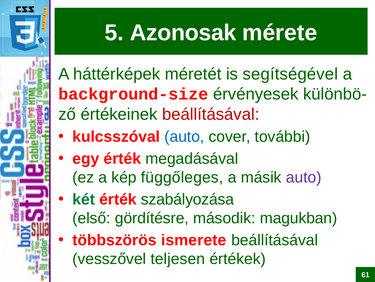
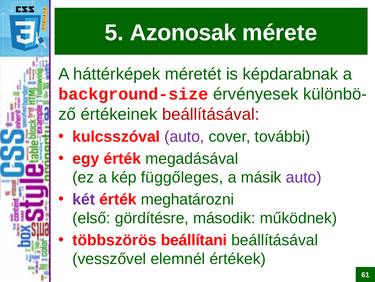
segítségével: segítségével -> képdarabnak (290, 74)
auto colour: blue -> purple (184, 136)
két colour: green -> purple (84, 199)
szabályozása: szabályozása -> meghatározni (188, 199)
magukban: magukban -> működnek (299, 218)
ismerete: ismerete -> beállítani (194, 240)
teljesen: teljesen -> elemnél (178, 258)
